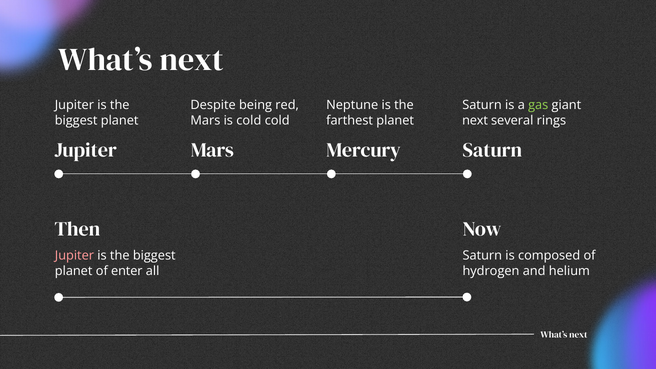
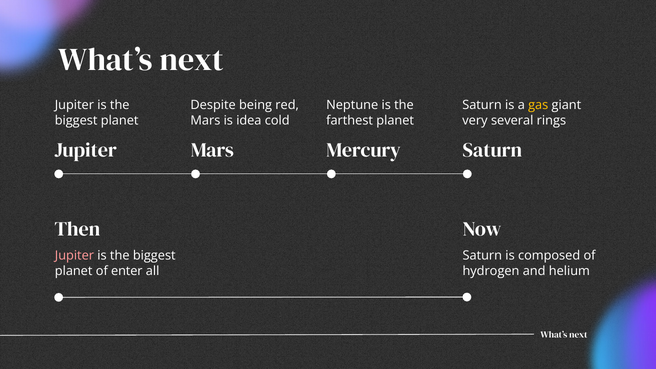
gas colour: light green -> yellow (538, 105)
is cold: cold -> idea (249, 120)
next: next -> very (475, 120)
